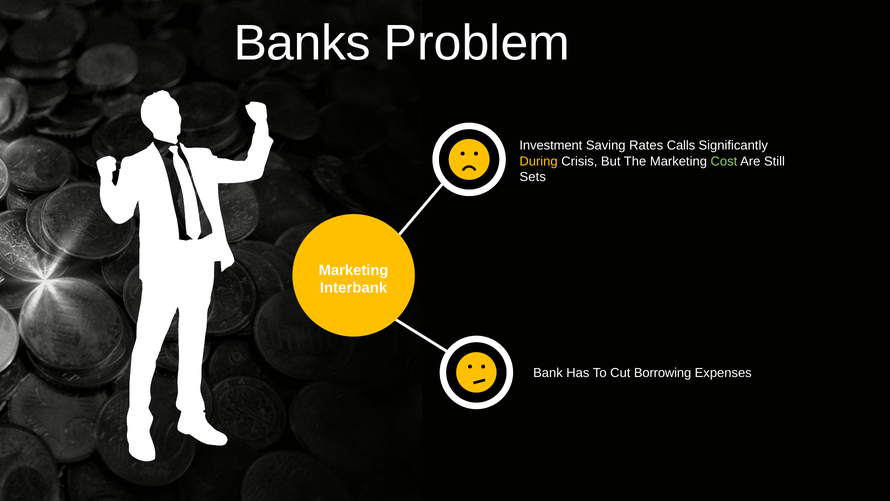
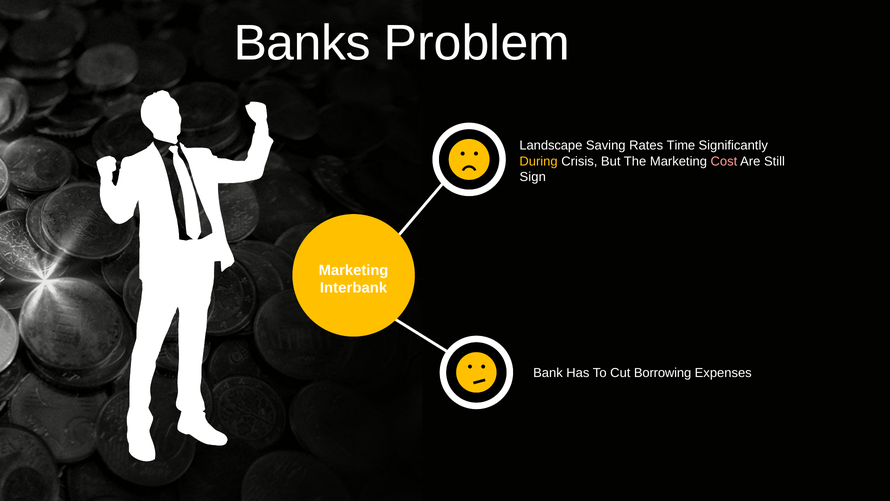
Investment: Investment -> Landscape (551, 146)
Calls: Calls -> Time (681, 146)
Cost colour: light green -> pink (724, 161)
Sets: Sets -> Sign (533, 177)
